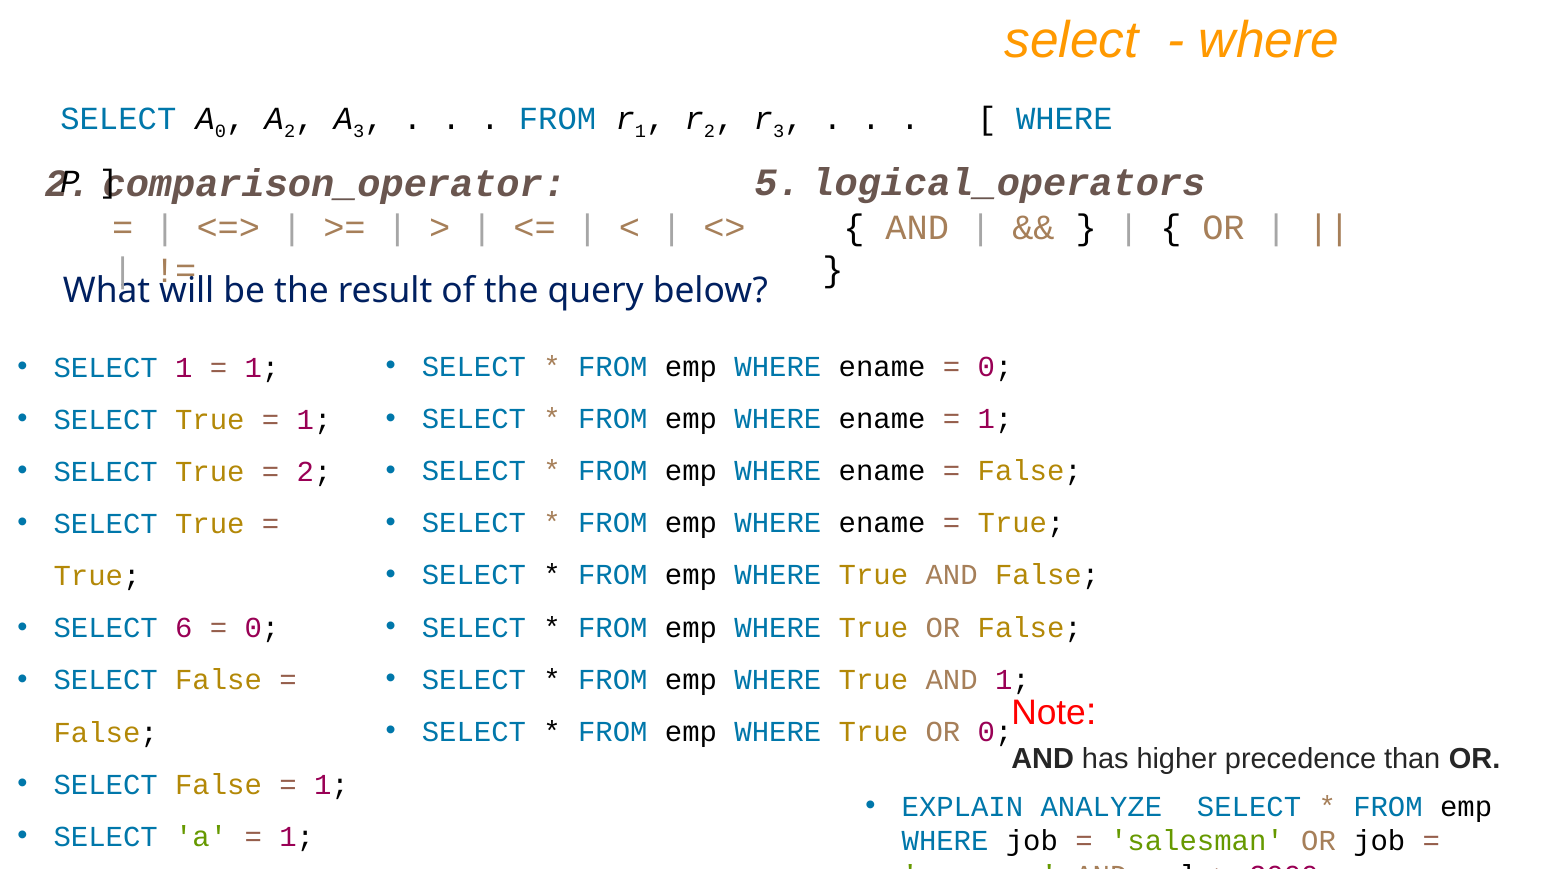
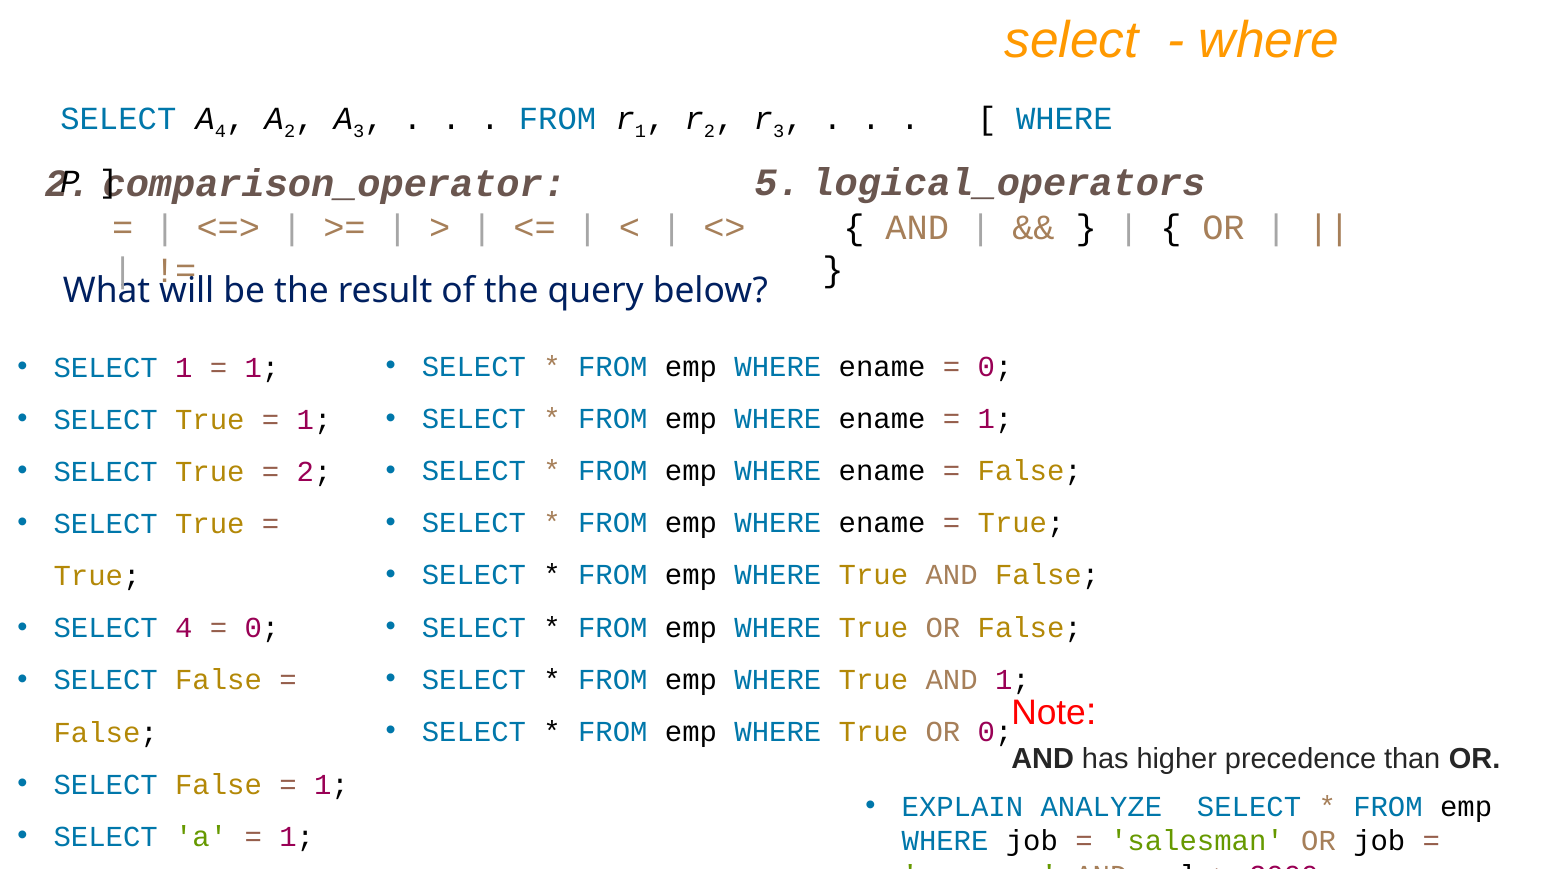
A 0: 0 -> 4 (221, 131)
SELECT 6: 6 -> 4 (184, 628)
